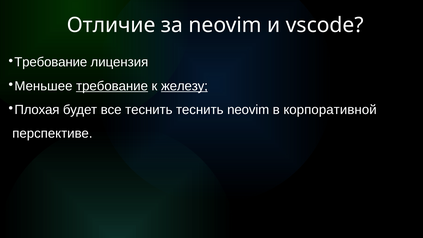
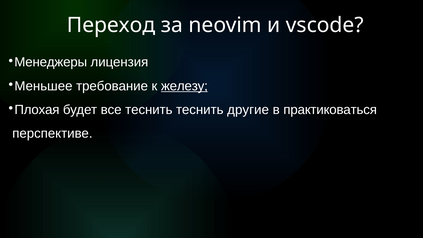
Отличие: Отличие -> Переход (111, 25)
Требование: Требование -> Менеджеры (51, 62)
требование underline: present -> none (112, 86)
теснить neovim: neovim -> другие (248, 110)
корпоративной: корпоративной -> практиковаться (330, 110)
